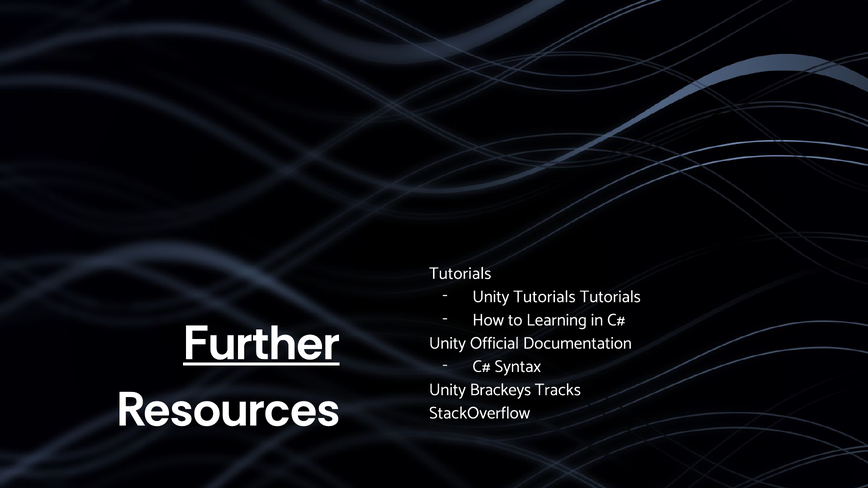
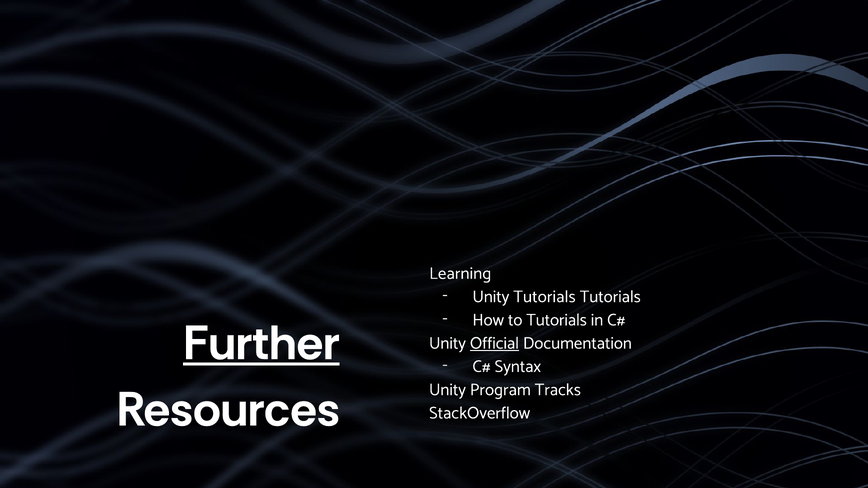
Tutorials: Tutorials -> Learning (460, 273)
to Learning: Learning -> Tutorials (557, 320)
Official underline: none -> present (494, 343)
Brackeys: Brackeys -> Program (500, 390)
